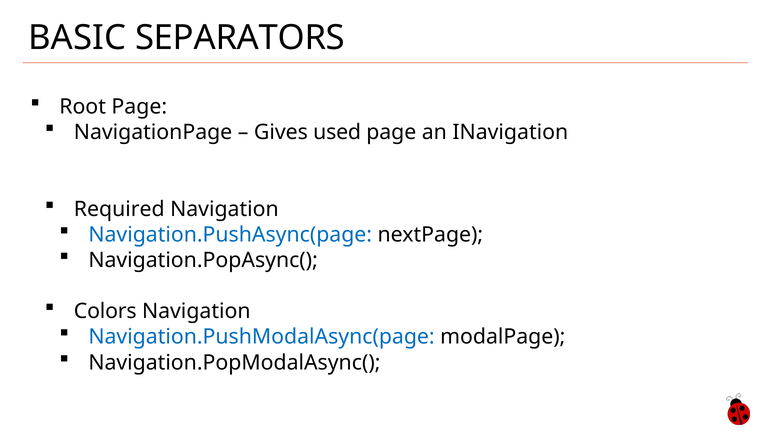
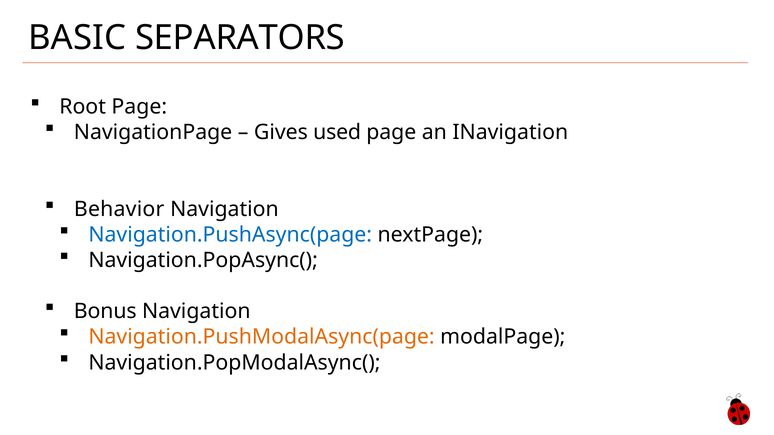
Required: Required -> Behavior (119, 209)
Colors: Colors -> Bonus (105, 312)
Navigation.PushModalAsync(page colour: blue -> orange (262, 337)
